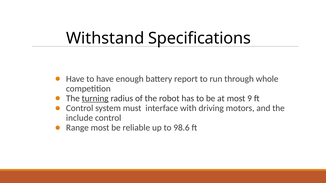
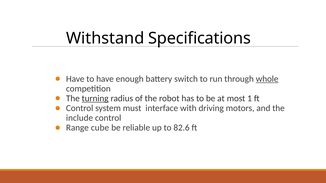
report: report -> switch (186, 79)
whole underline: none -> present (267, 79)
9: 9 -> 1 (250, 99)
Range most: most -> cube (100, 128)
98.6: 98.6 -> 82.6 (182, 128)
